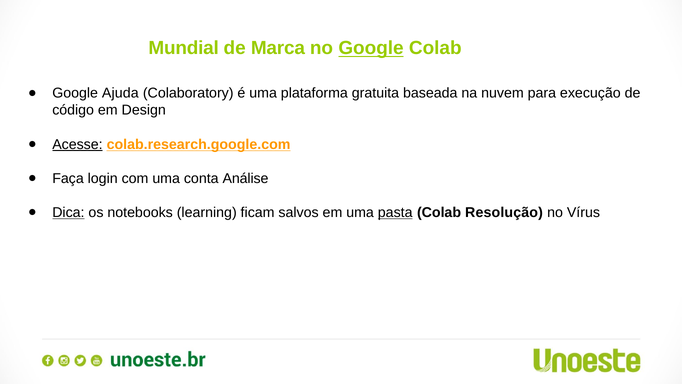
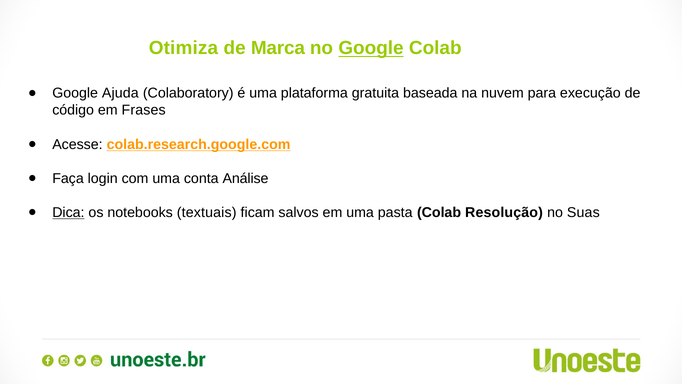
Mundial: Mundial -> Otimiza (183, 48)
Design: Design -> Frases (144, 110)
Acesse underline: present -> none (77, 144)
learning: learning -> textuais (207, 212)
pasta underline: present -> none (395, 212)
Vírus: Vírus -> Suas (583, 212)
